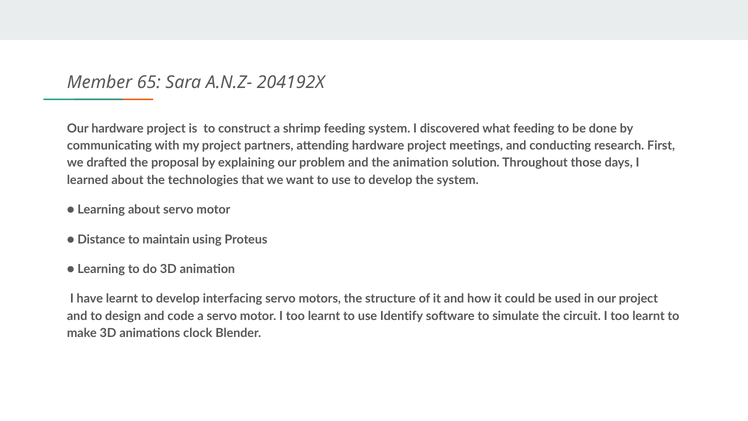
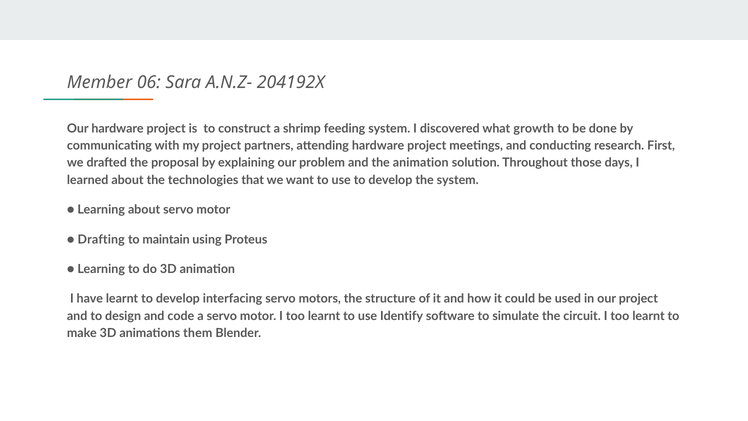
65: 65 -> 06 (149, 82)
what feeding: feeding -> growth (534, 128)
Distance: Distance -> Drafting (101, 239)
clock: clock -> them (198, 333)
